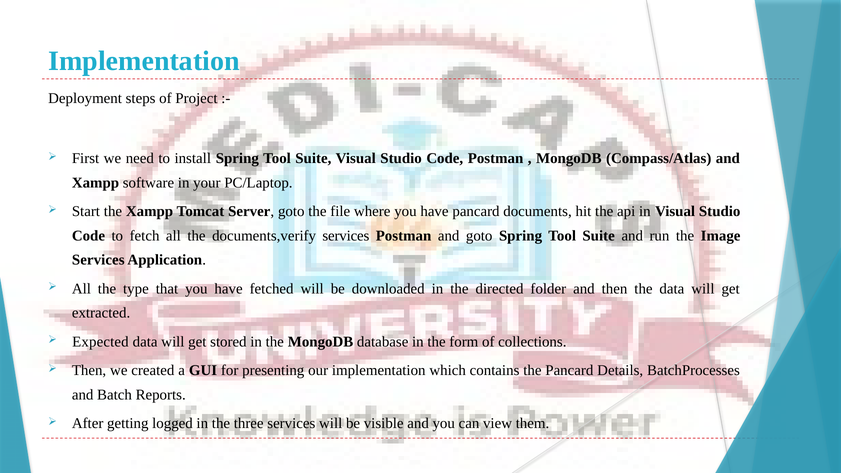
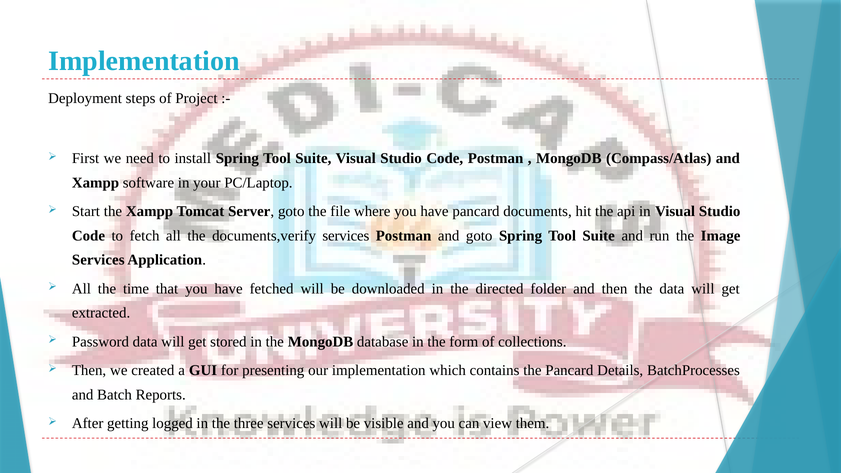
type: type -> time (136, 289)
Expected: Expected -> Password (100, 342)
